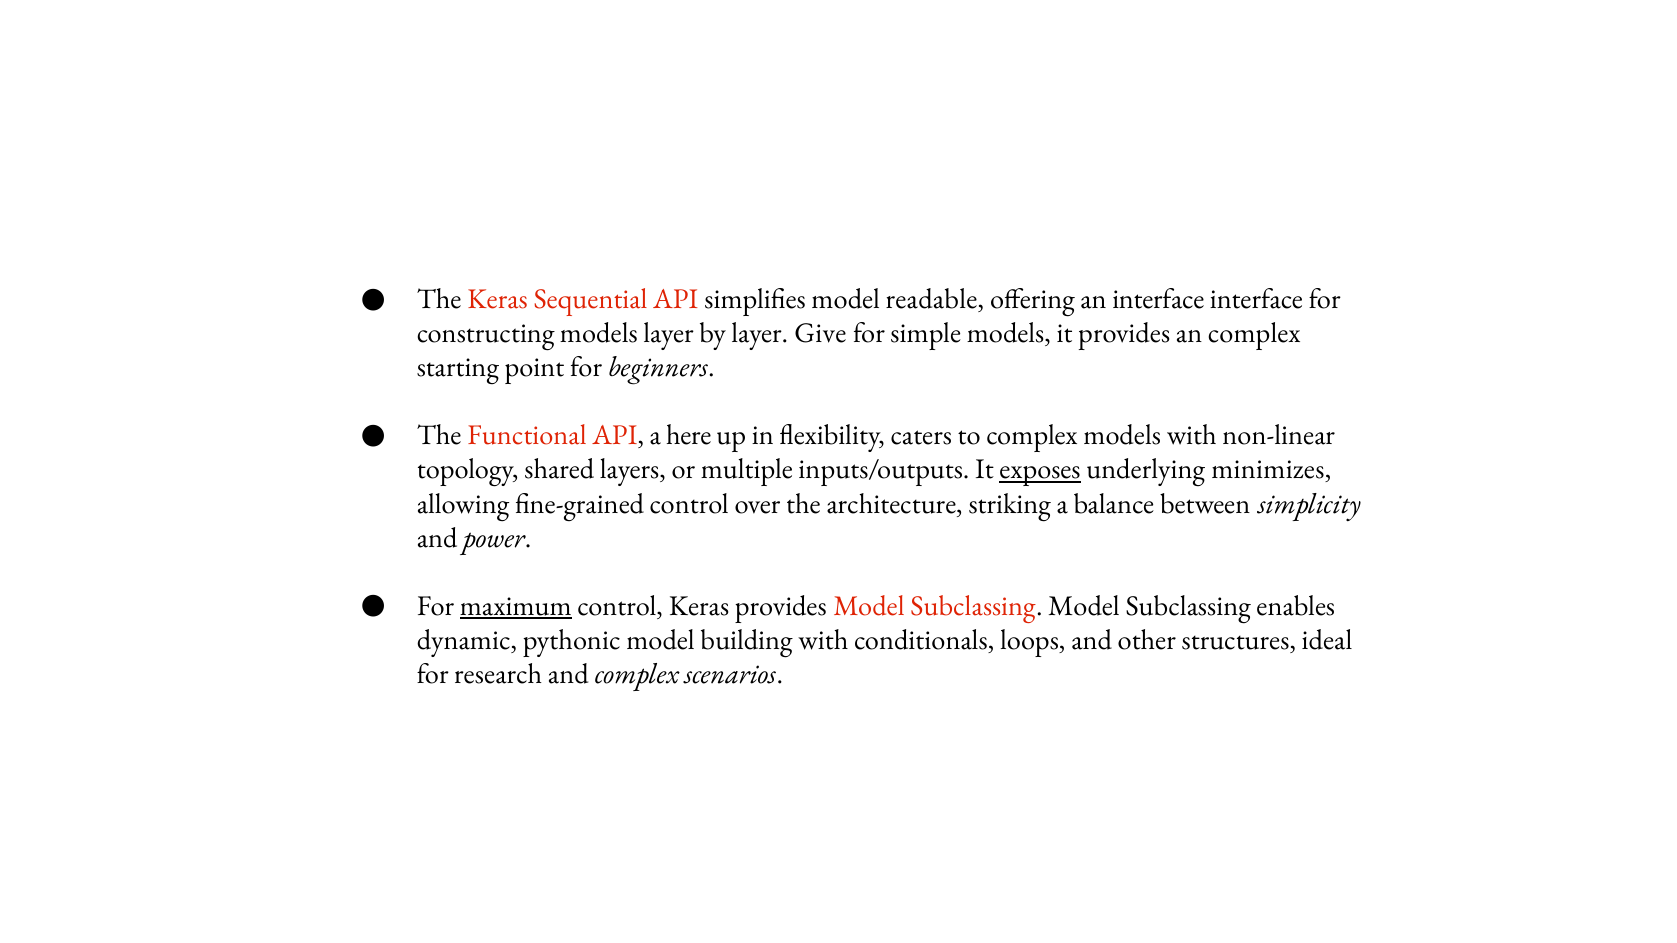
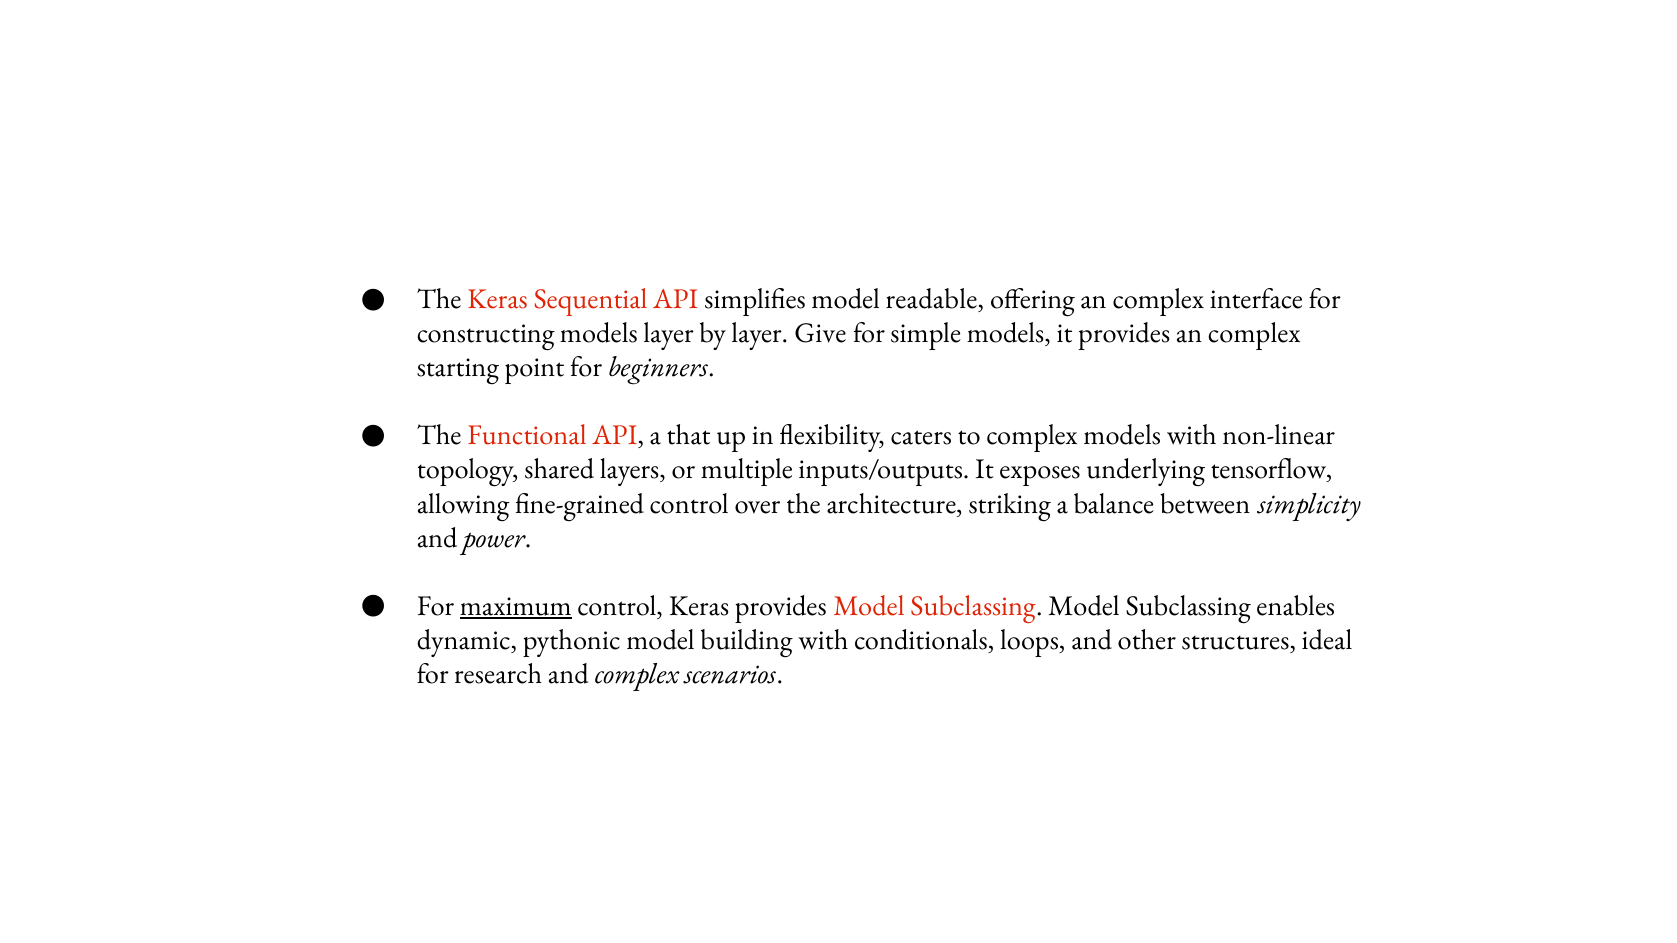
offering an interface: interface -> complex (1158, 299)
here: here -> that (689, 436)
exposes underline: present -> none (1040, 470)
minimizes: minimizes -> tensorflow (1272, 470)
